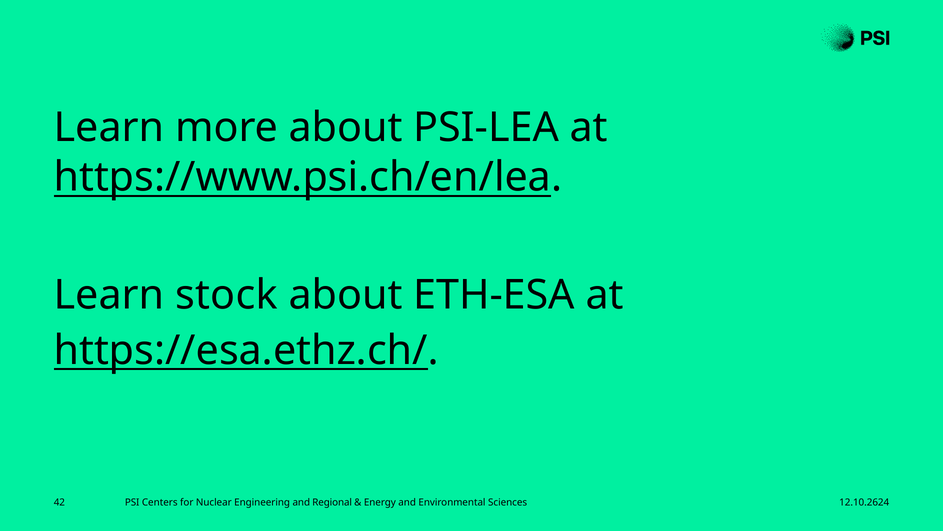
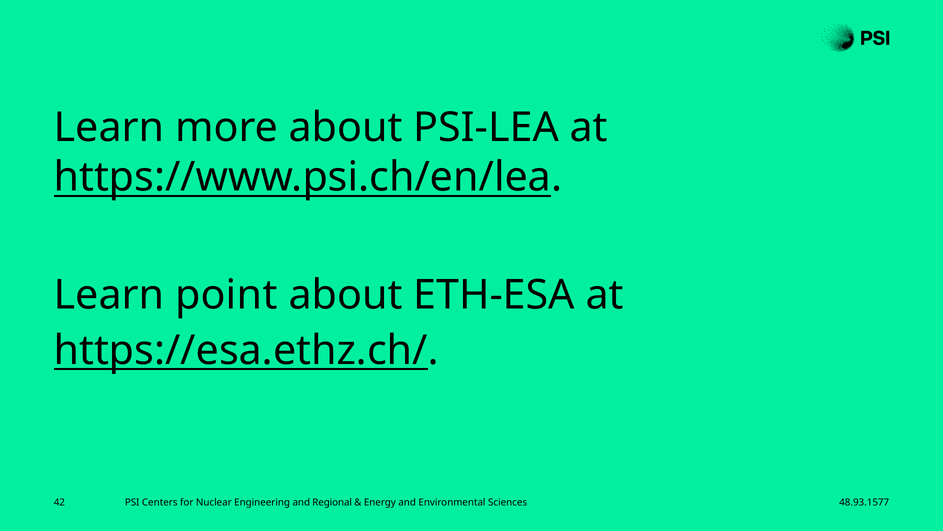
stock: stock -> point (226, 295)
12.10.2624: 12.10.2624 -> 48.93.1577 (864, 502)
